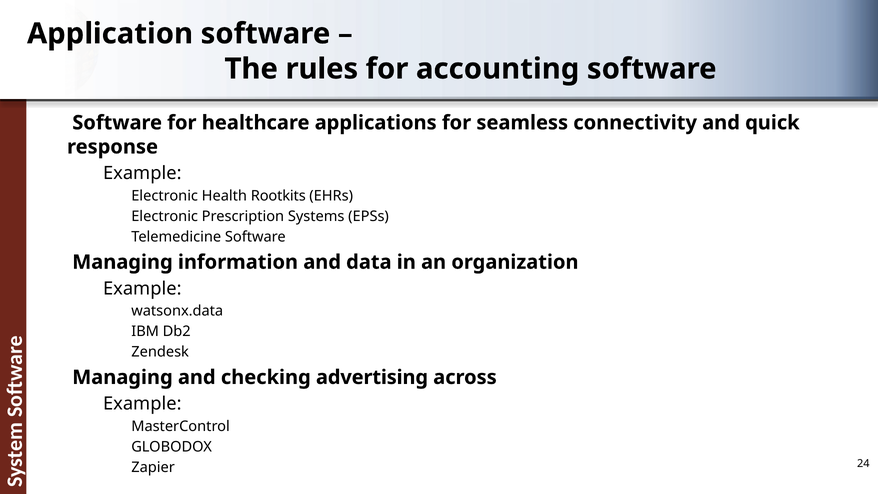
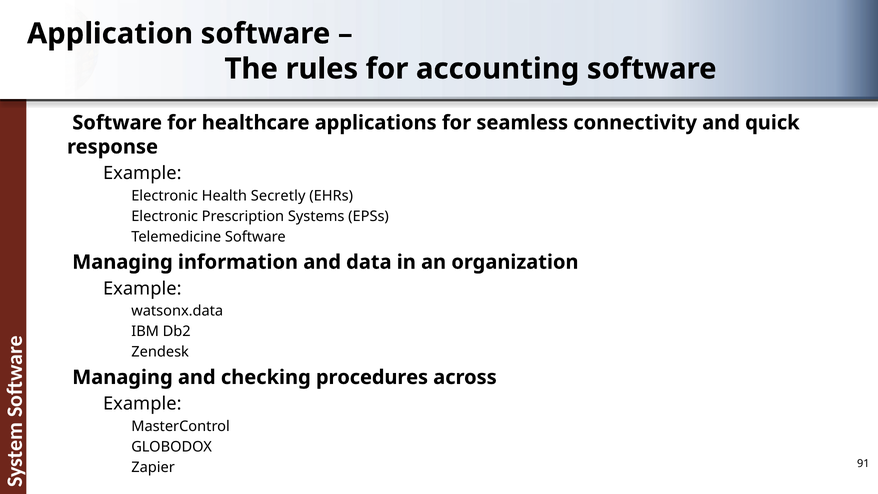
Rootkits: Rootkits -> Secretly (278, 196)
advertising: advertising -> procedures (372, 377)
24: 24 -> 91 (863, 464)
